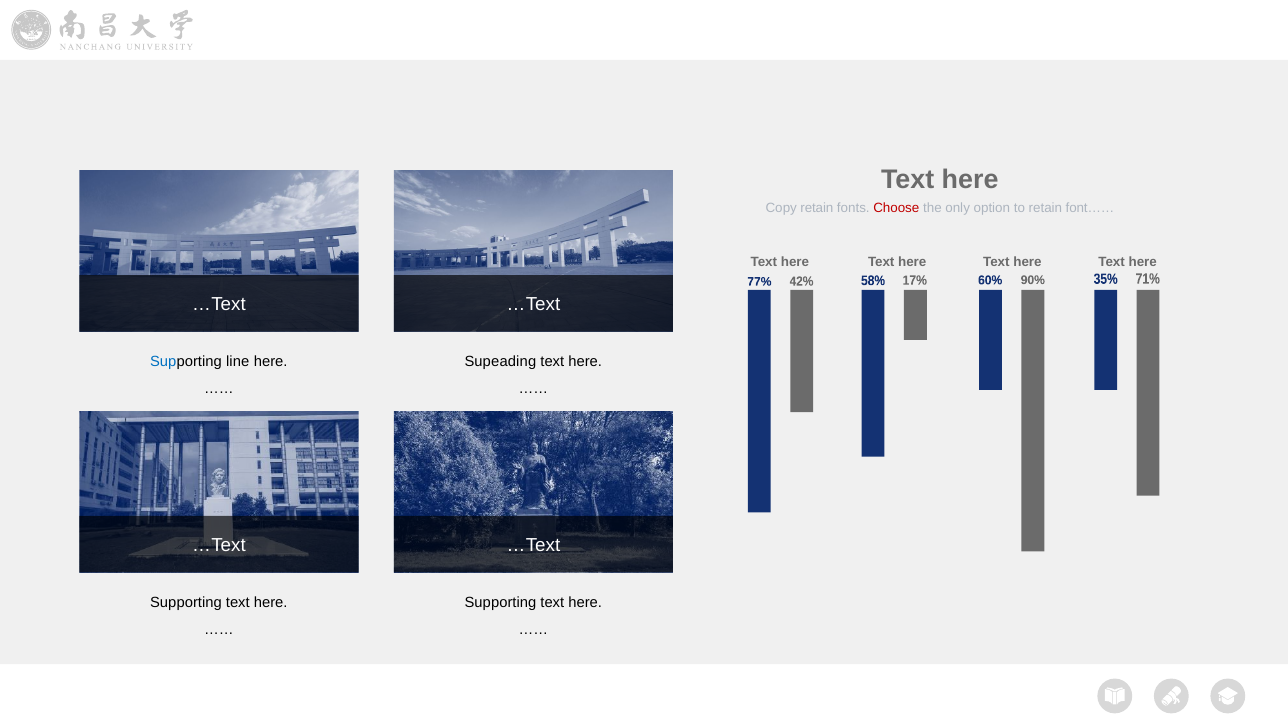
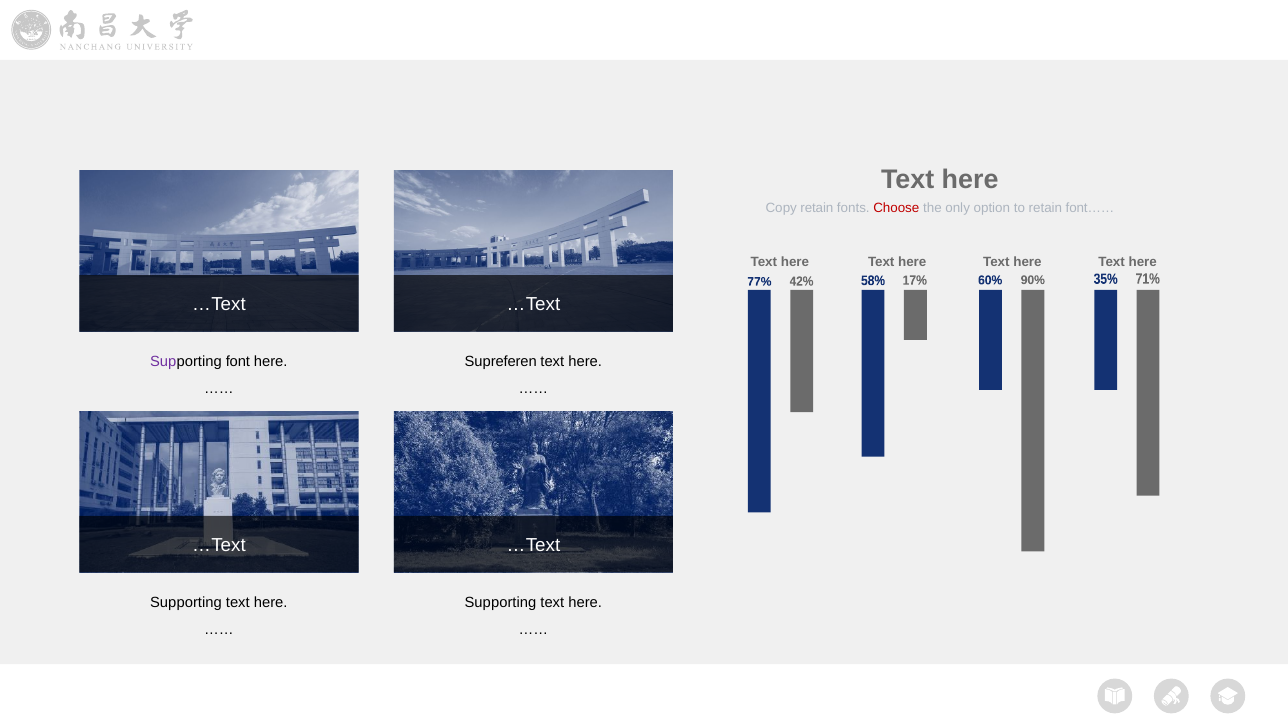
Sup colour: blue -> purple (163, 362)
line: line -> font (238, 362)
eading: eading -> referen (514, 362)
